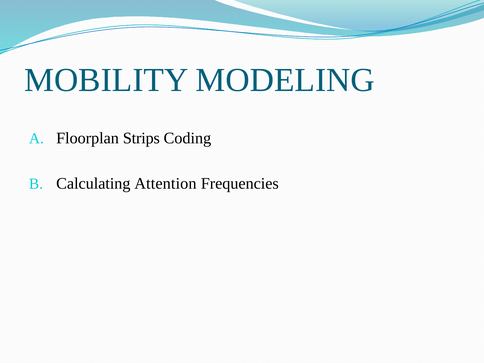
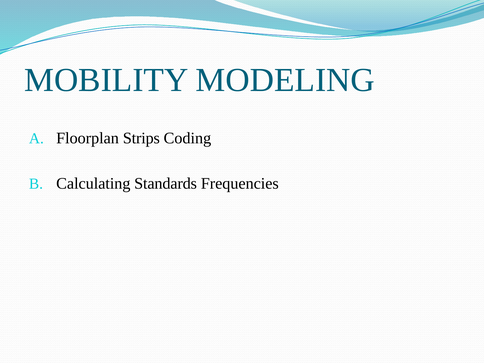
Attention: Attention -> Standards (166, 183)
